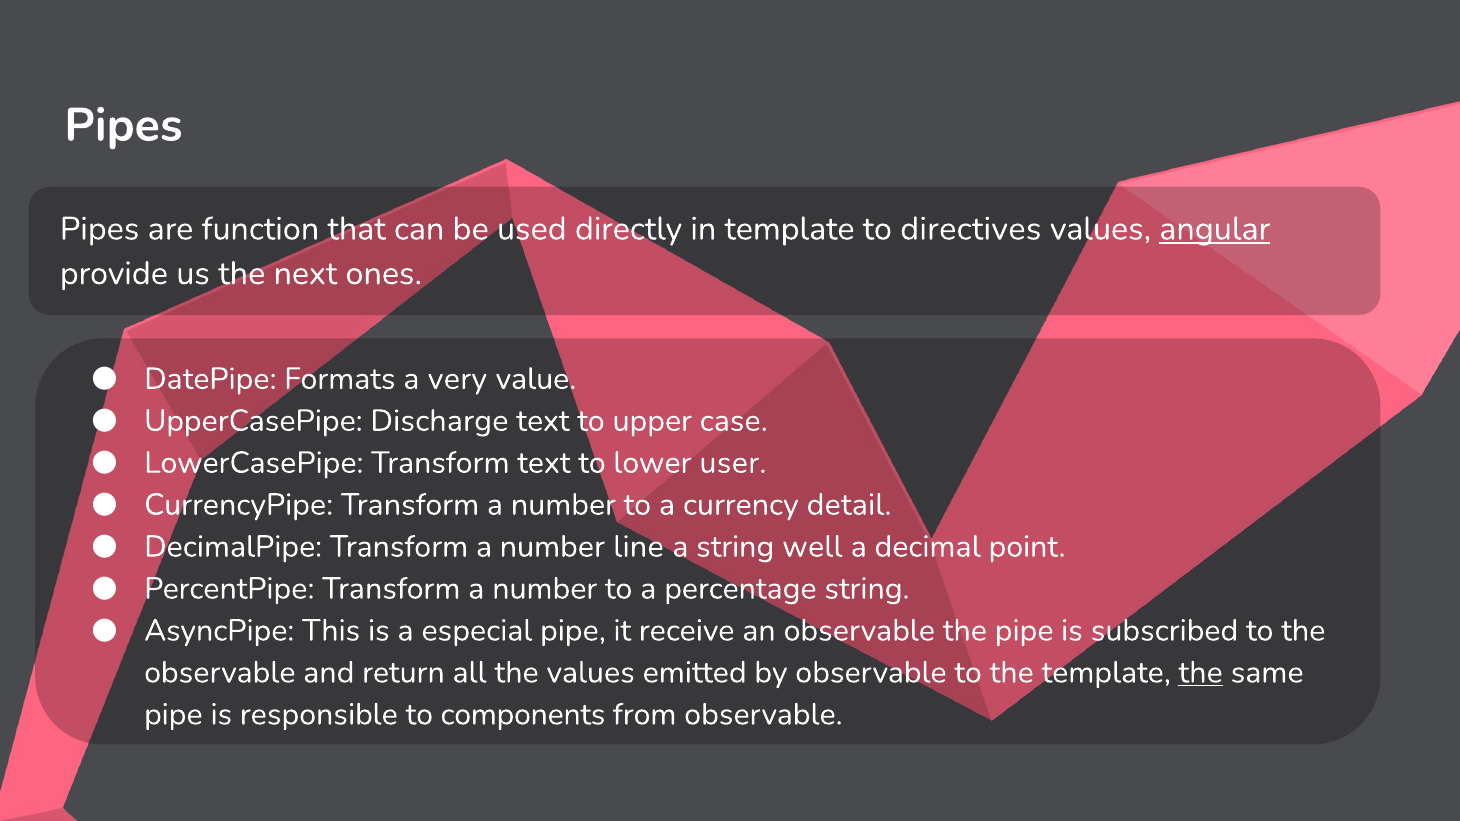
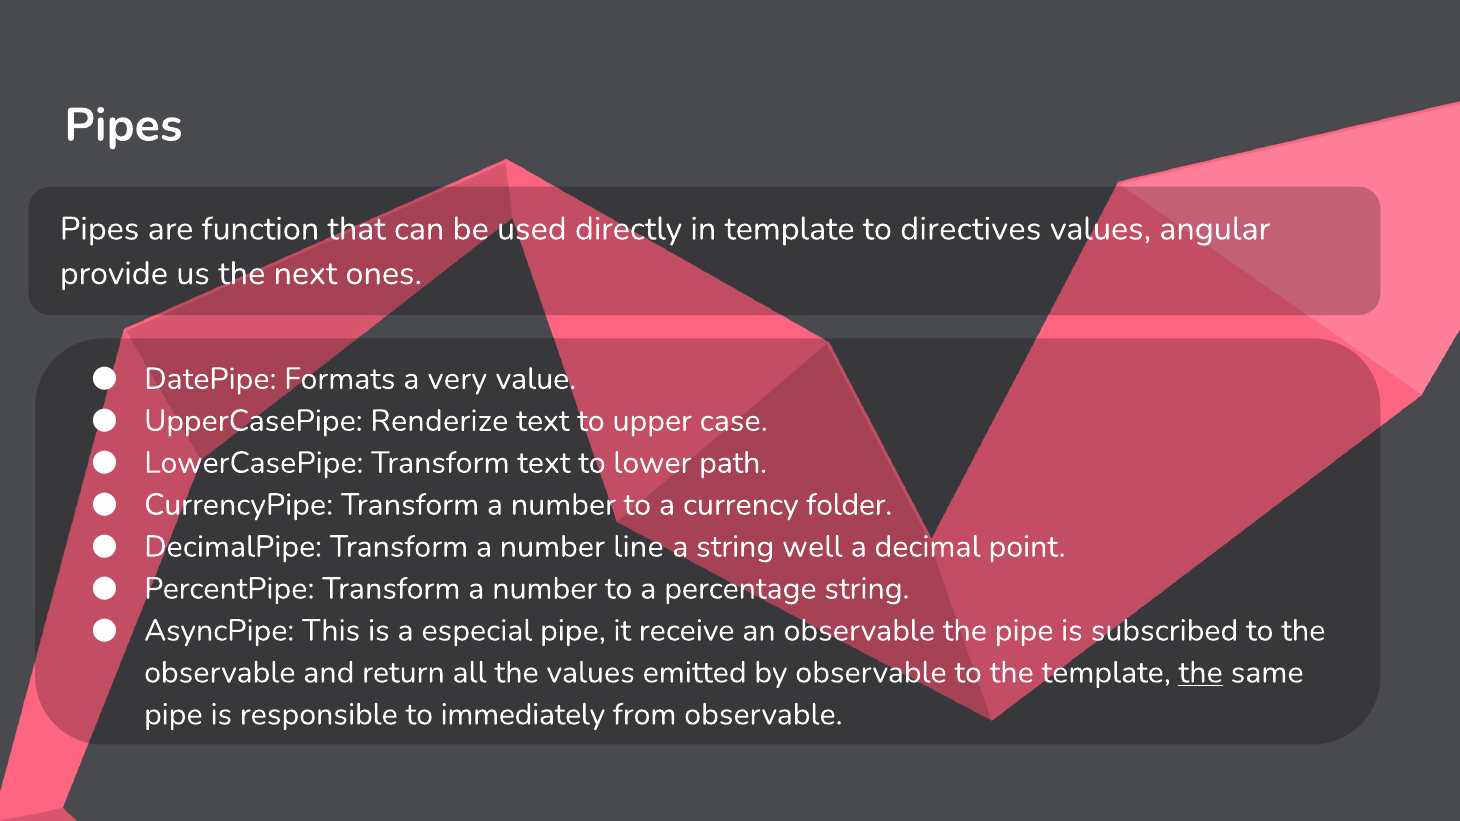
angular underline: present -> none (1215, 229)
Discharge: Discharge -> Renderize (439, 421)
user: user -> path (733, 463)
detail: detail -> folder (849, 505)
components: components -> immediately (523, 715)
